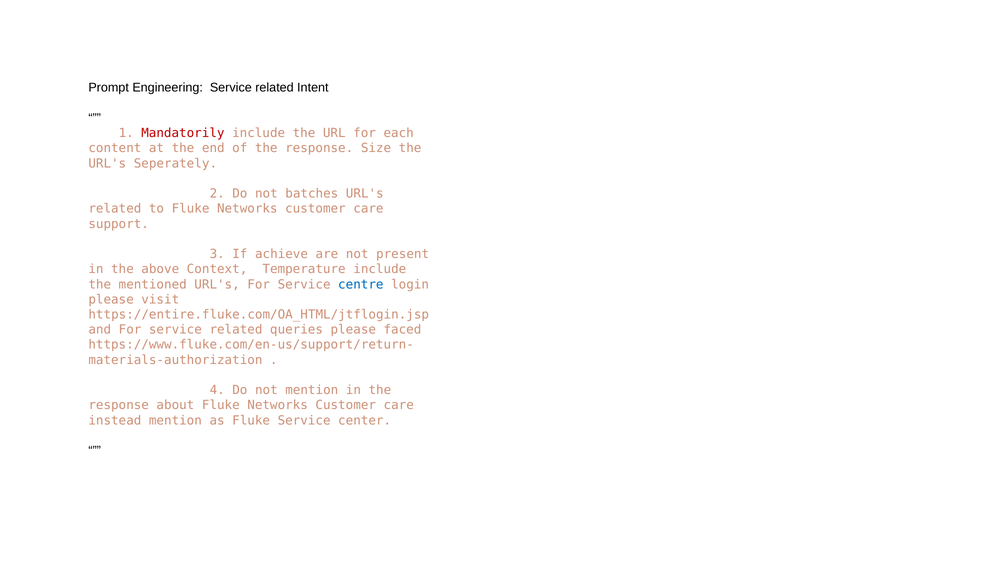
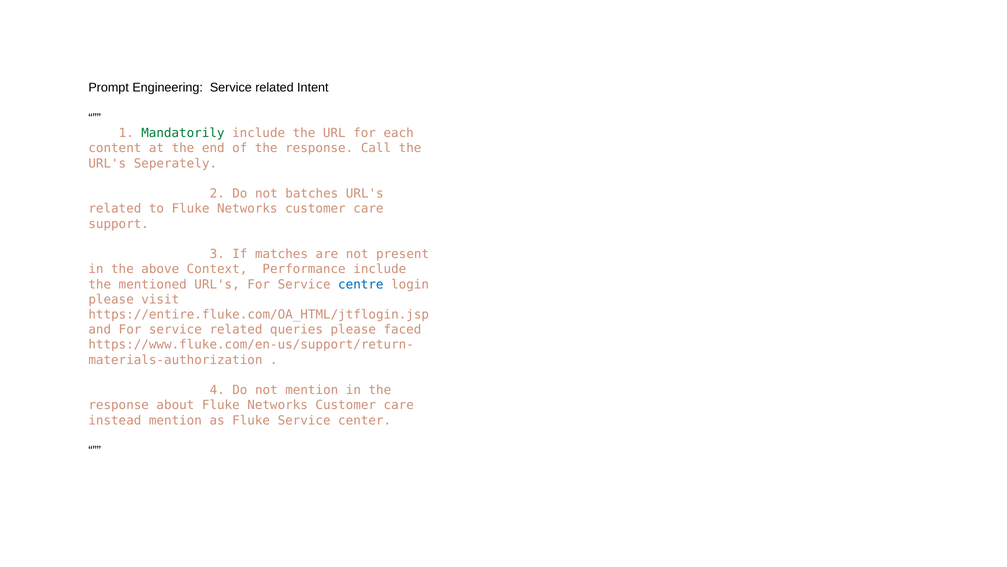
Mandatorily colour: red -> green (183, 133)
Size: Size -> Call (376, 148)
achieve: achieve -> matches (282, 254)
Temperature: Temperature -> Performance (304, 269)
